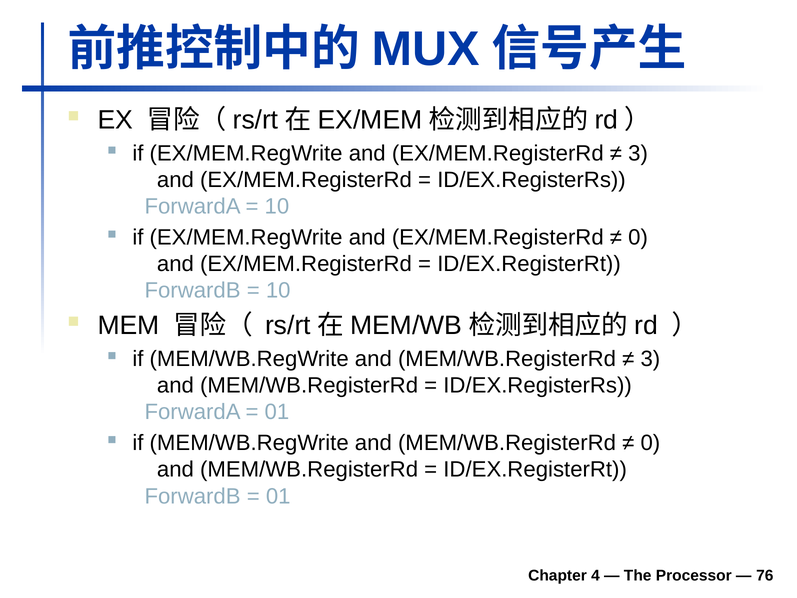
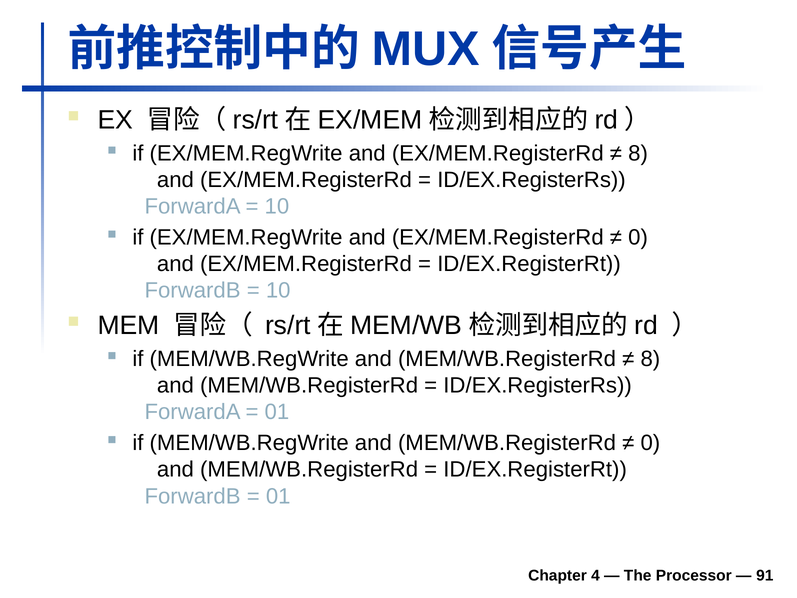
3: 3 -> 8 (638, 153)
3: 3 -> 8 (650, 359)
76: 76 -> 91 (765, 575)
